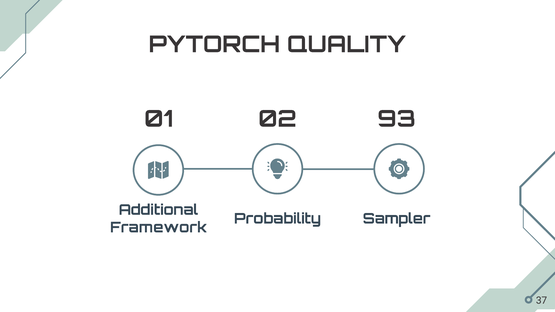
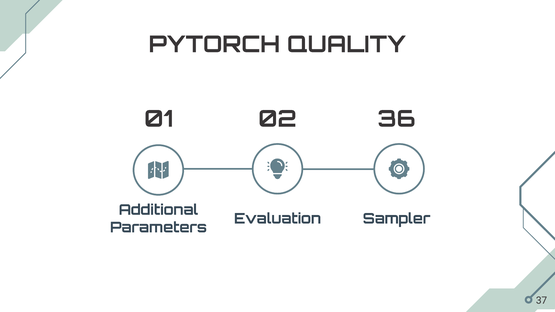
93: 93 -> 36 (397, 119)
Probability: Probability -> Evaluation (278, 219)
Framework: Framework -> Parameters (158, 228)
